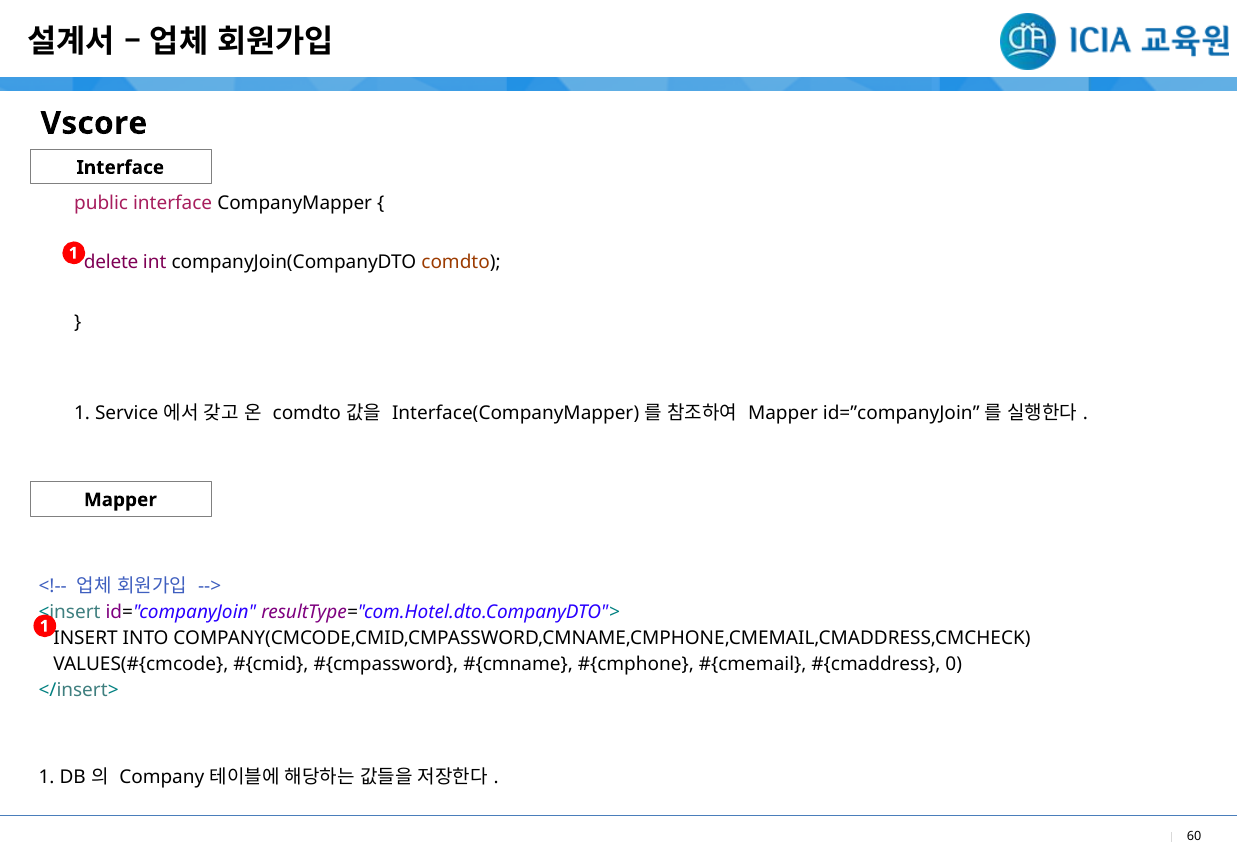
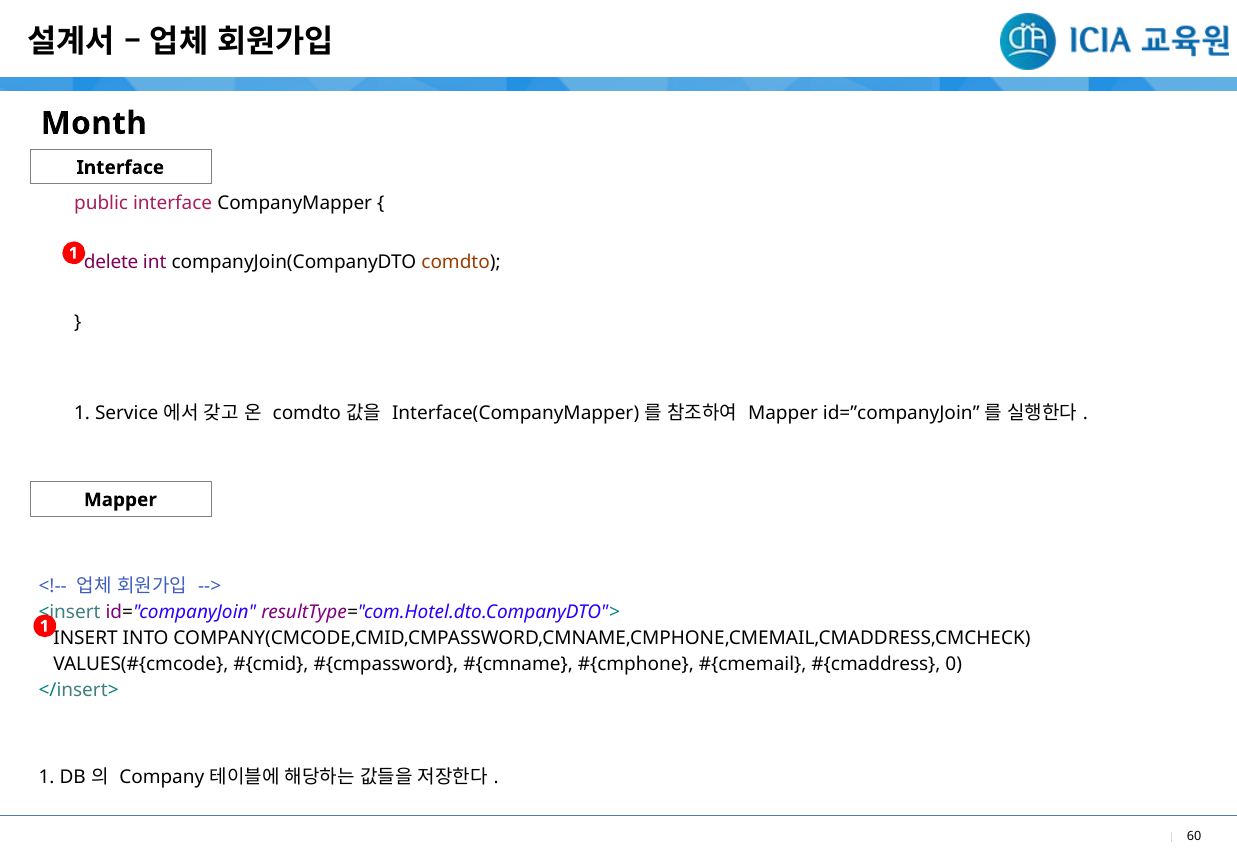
Vscore: Vscore -> Month (94, 123)
